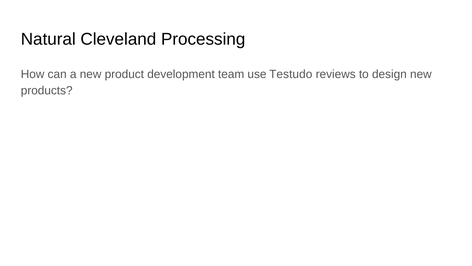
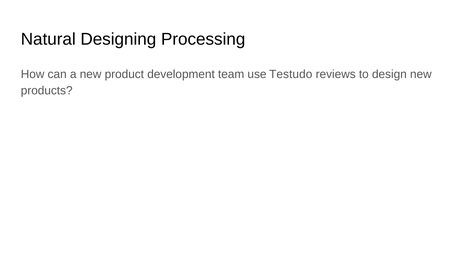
Cleveland: Cleveland -> Designing (118, 39)
